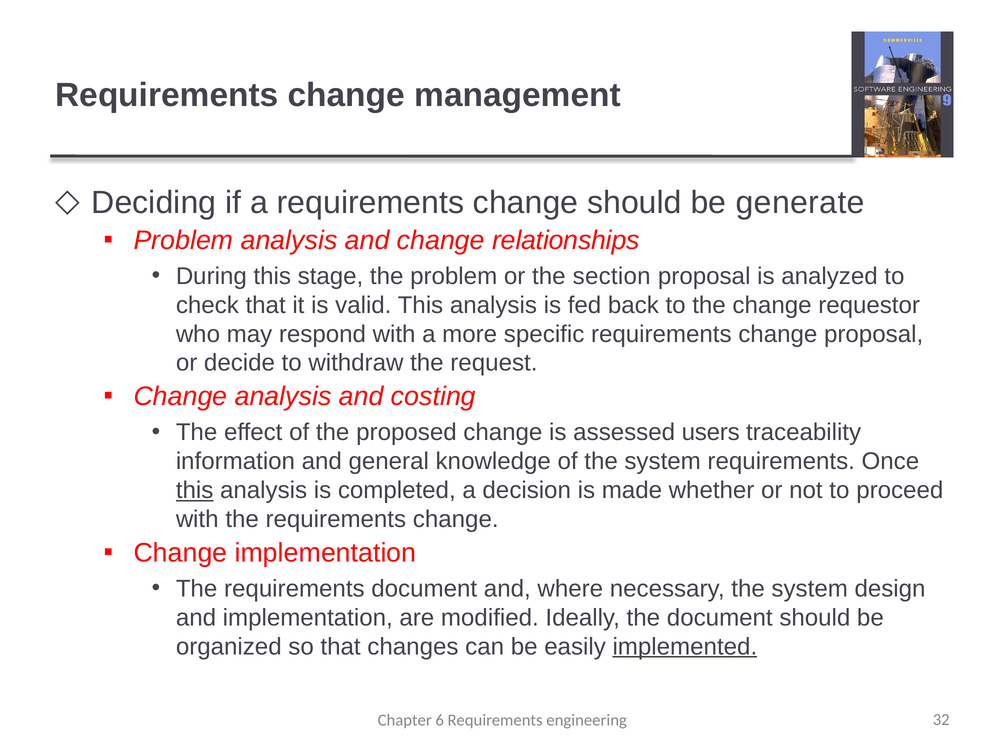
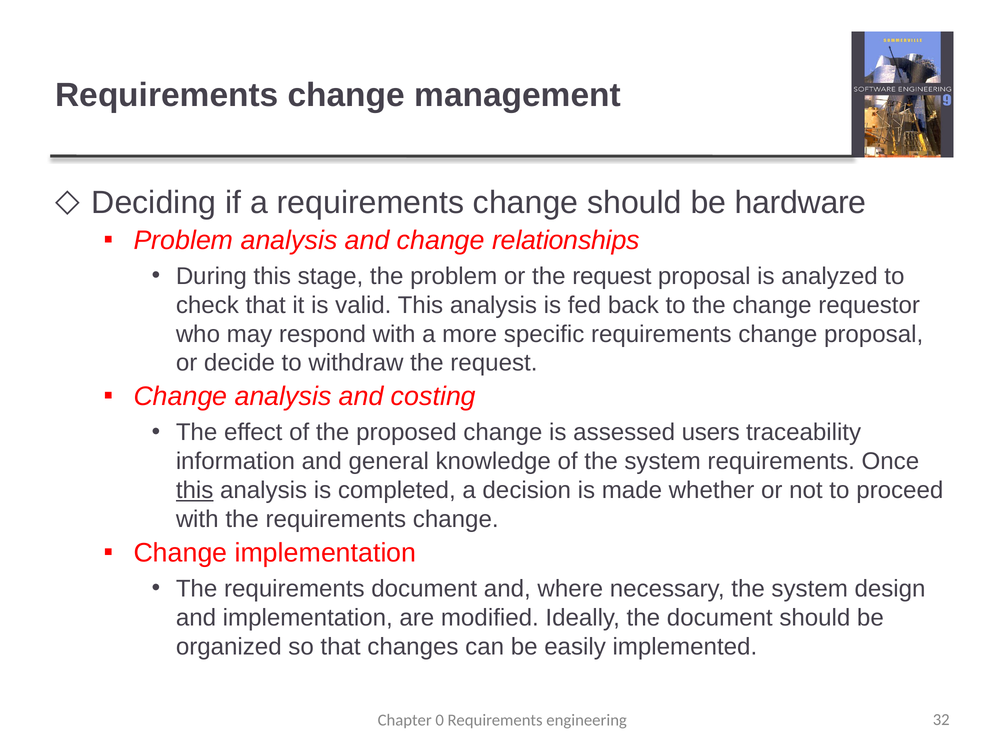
generate: generate -> hardware (801, 202)
or the section: section -> request (612, 276)
implemented underline: present -> none (685, 646)
6: 6 -> 0 (440, 720)
